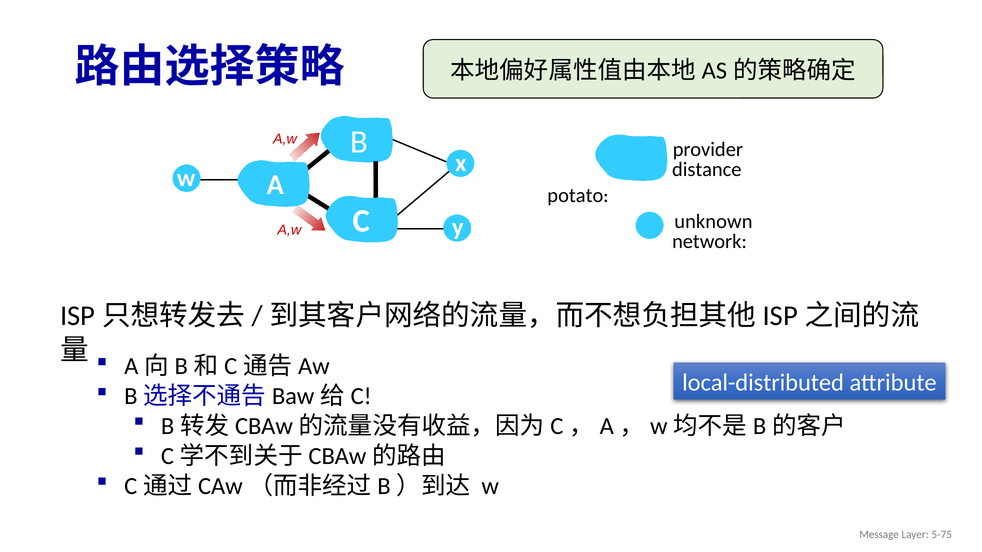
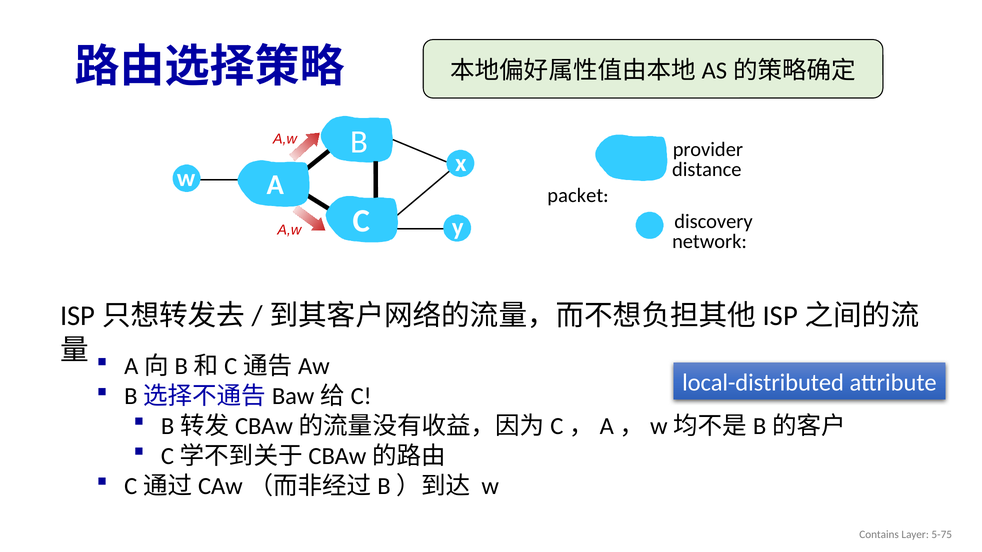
potato: potato -> packet (575, 196)
unknown: unknown -> discovery (713, 222)
Message: Message -> Contains (879, 535)
